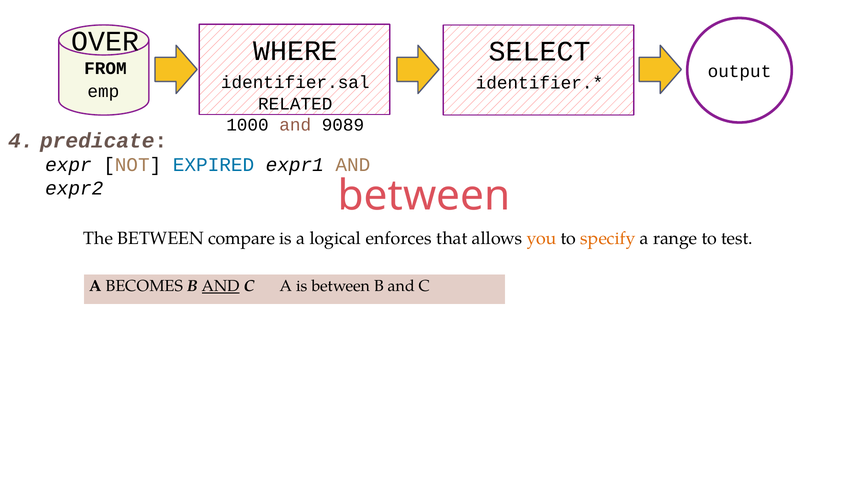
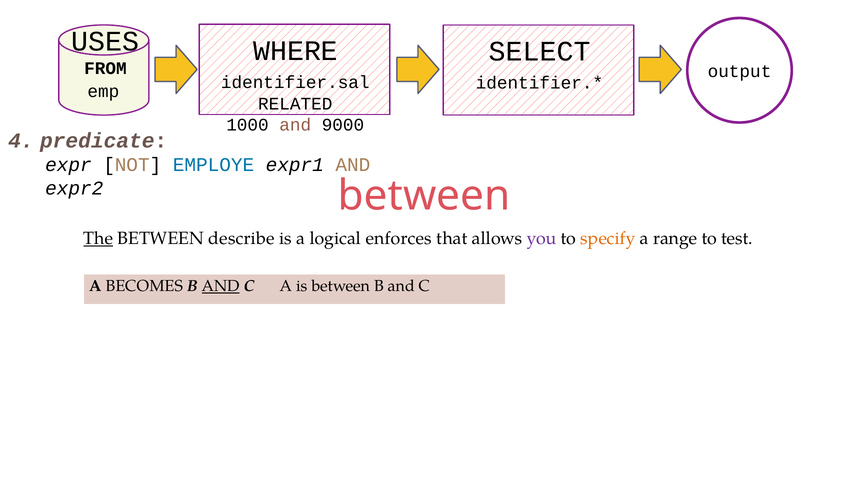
OVER: OVER -> USES (105, 42)
9089: 9089 -> 9000 (343, 125)
EXPIRED: EXPIRED -> EMPLOYE (213, 165)
The underline: none -> present (98, 238)
compare: compare -> describe (241, 238)
you colour: orange -> purple (542, 238)
